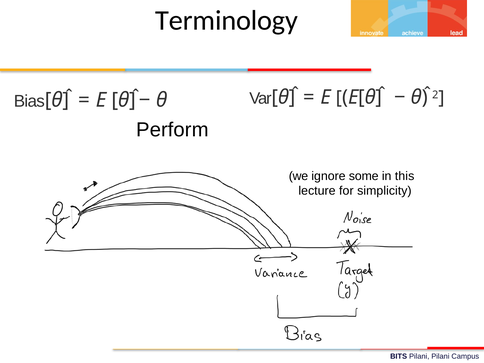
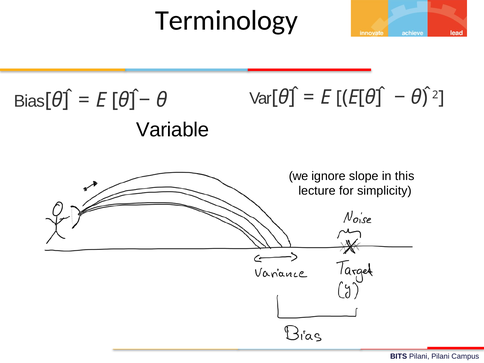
Perform: Perform -> Variable (173, 130)
some: some -> slope (364, 176)
